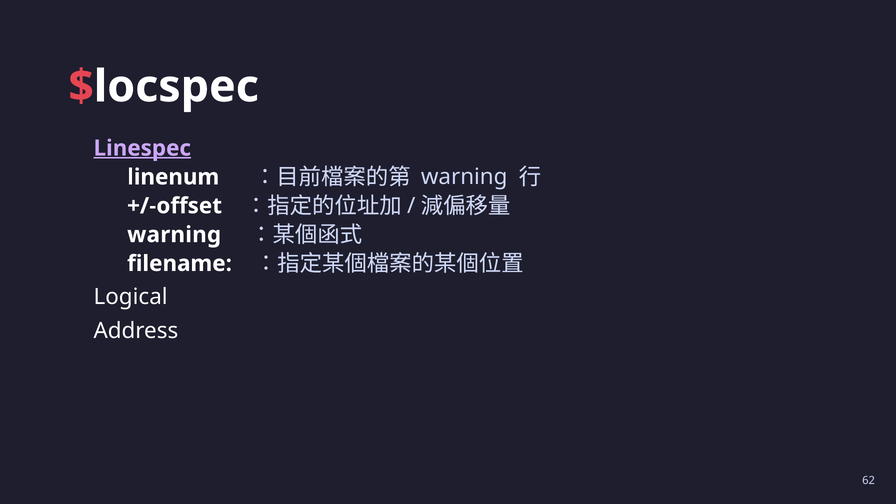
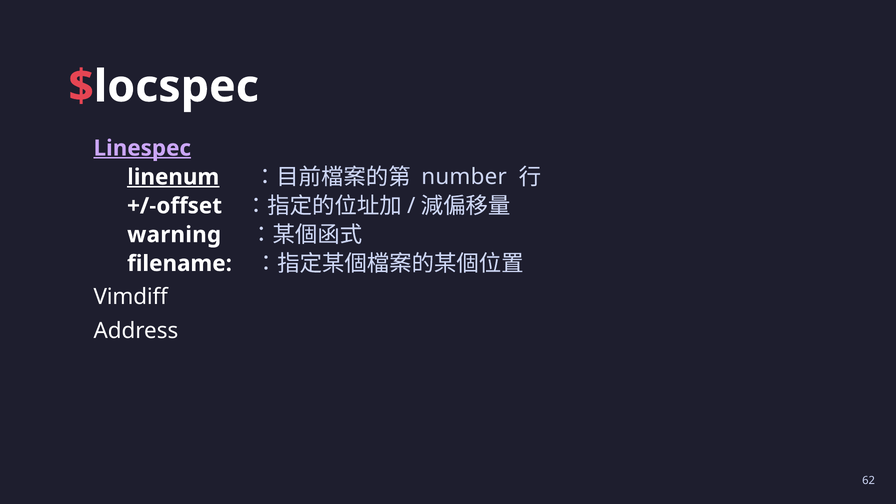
linenum underline: none -> present (173, 177)
warning: warning -> number (464, 177)
Logical: Logical -> Vimdiff (131, 297)
